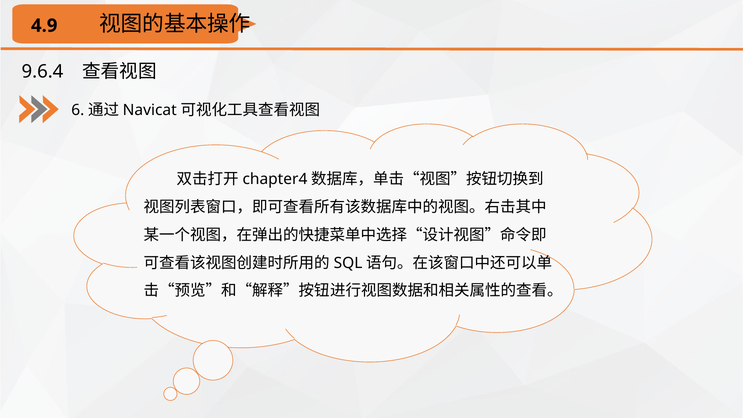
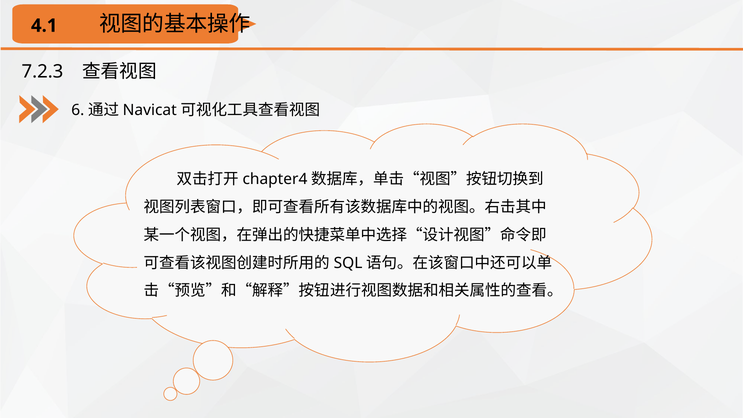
4.9: 4.9 -> 4.1 (44, 26)
9.6.4: 9.6.4 -> 7.2.3 (42, 71)
